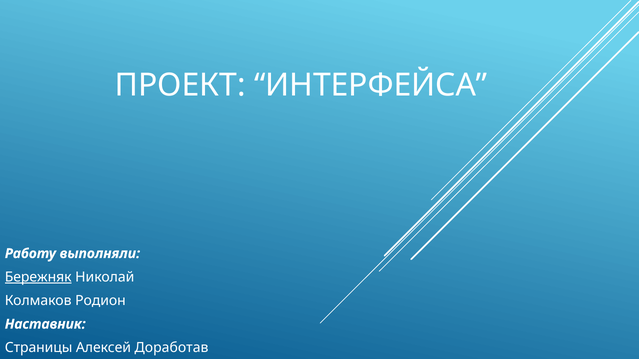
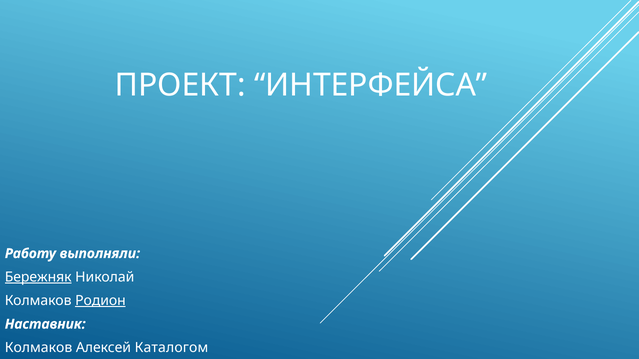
Родион underline: none -> present (100, 301)
Страницы: Страницы -> Колмаков (39, 348)
Доработав: Доработав -> Каталогом (171, 348)
